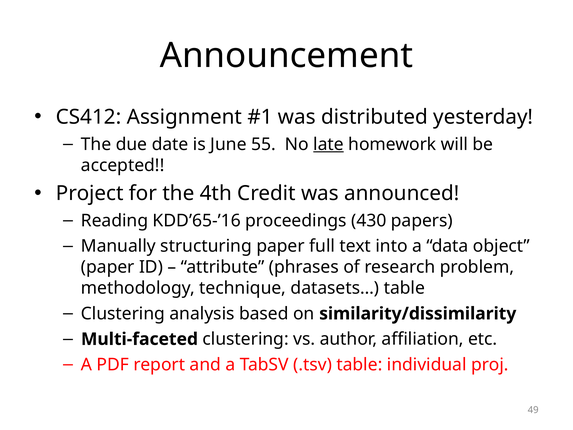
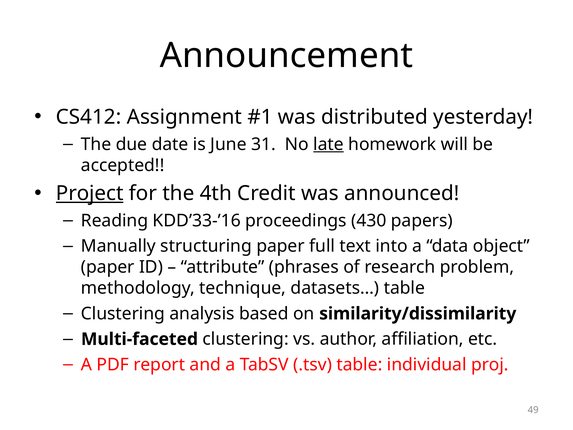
55: 55 -> 31 (263, 144)
Project underline: none -> present (90, 193)
KDD’65-’16: KDD’65-’16 -> KDD’33-’16 (197, 221)
